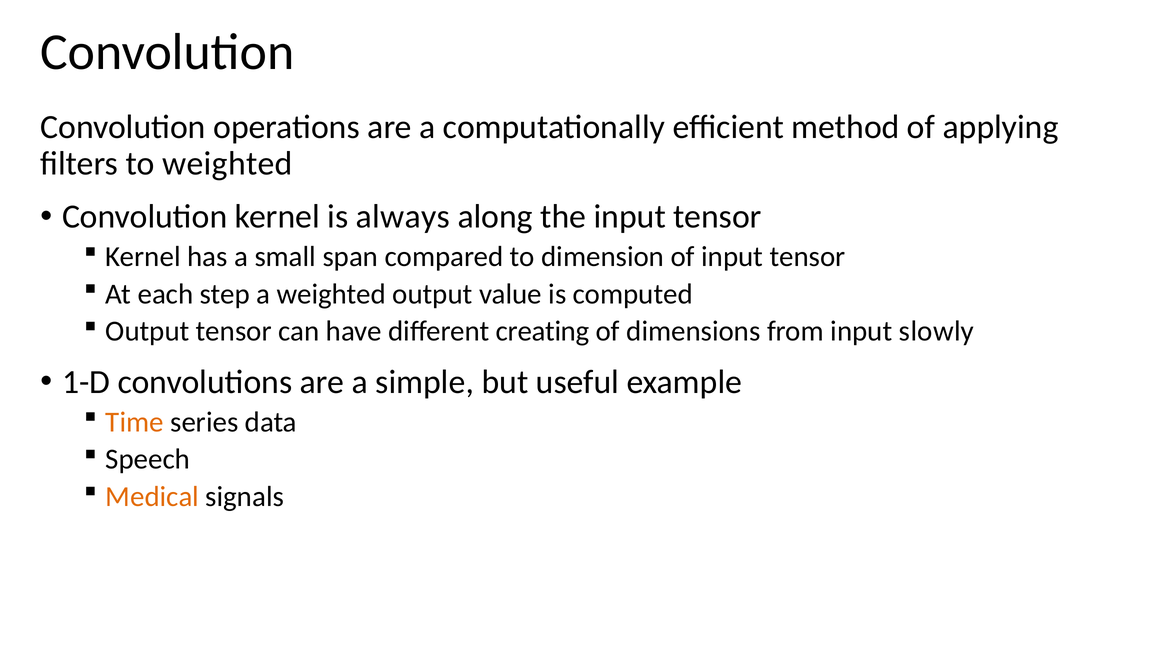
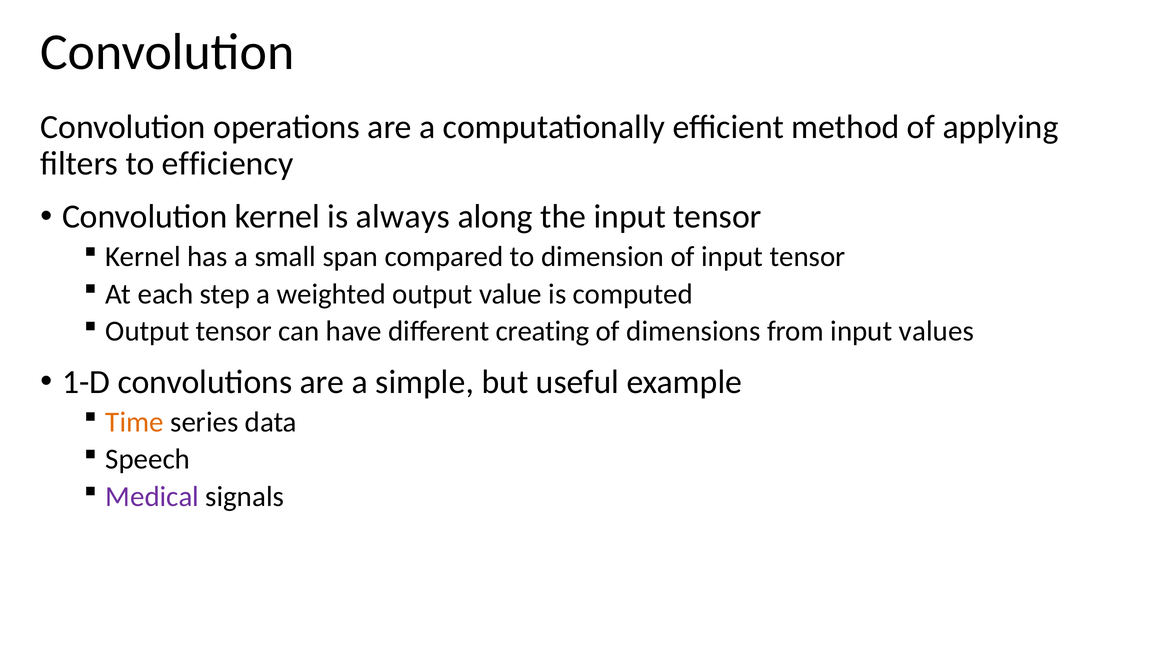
to weighted: weighted -> efficiency (228, 163)
slowly: slowly -> values (937, 331)
Medical colour: orange -> purple (152, 496)
